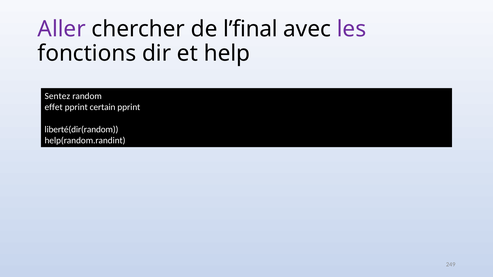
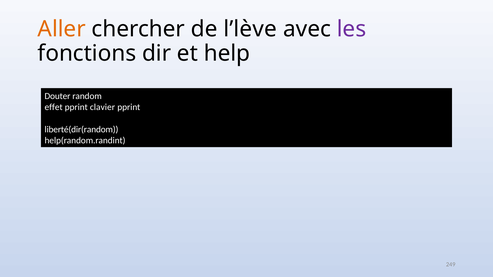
Aller colour: purple -> orange (62, 29)
l’final: l’final -> l’lève (250, 29)
Sentez: Sentez -> Douter (57, 96)
certain: certain -> clavier (102, 107)
